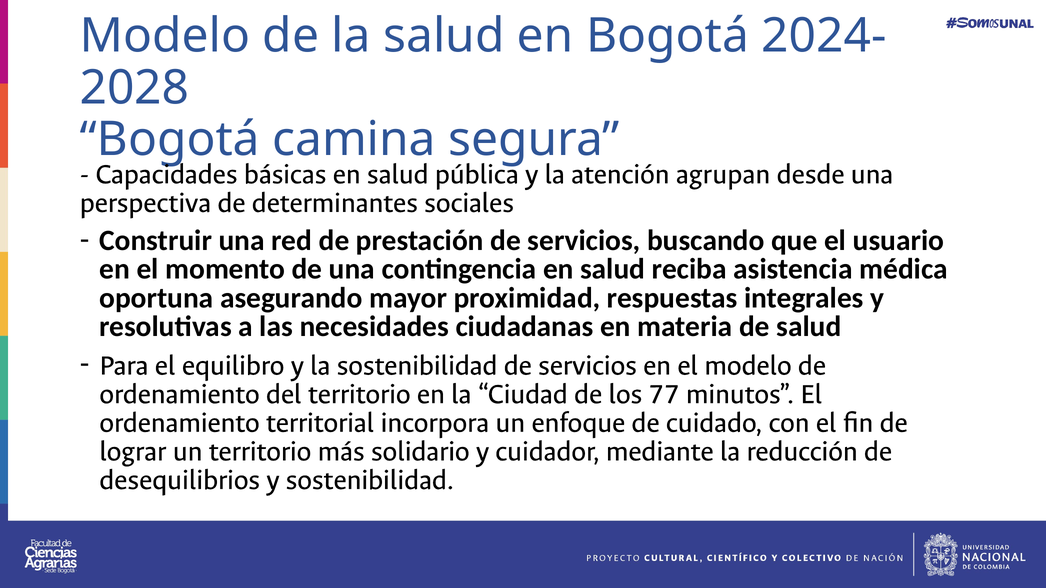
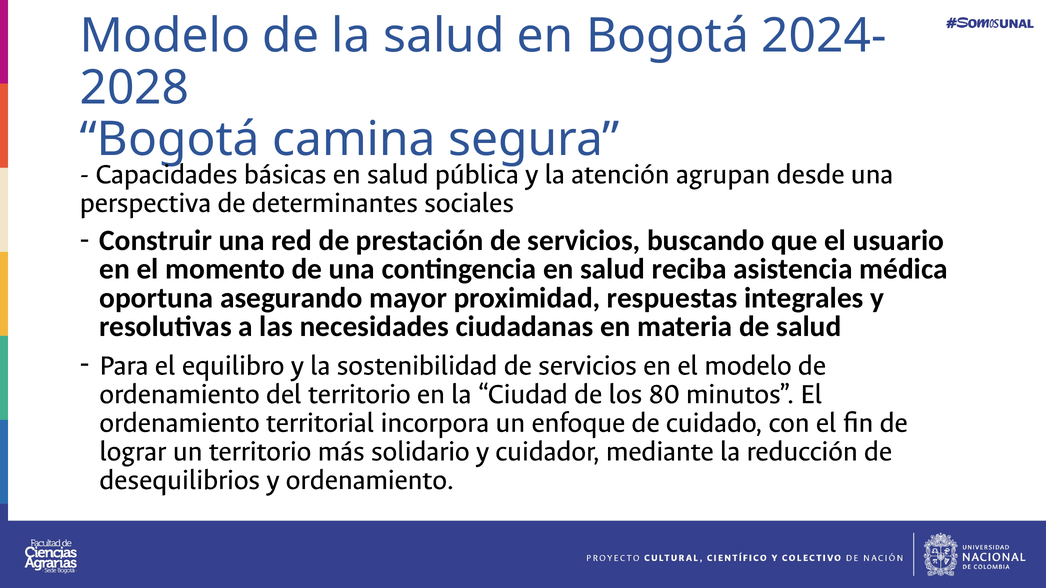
77: 77 -> 80 (664, 394)
y sostenibilidad: sostenibilidad -> ordenamiento (370, 480)
